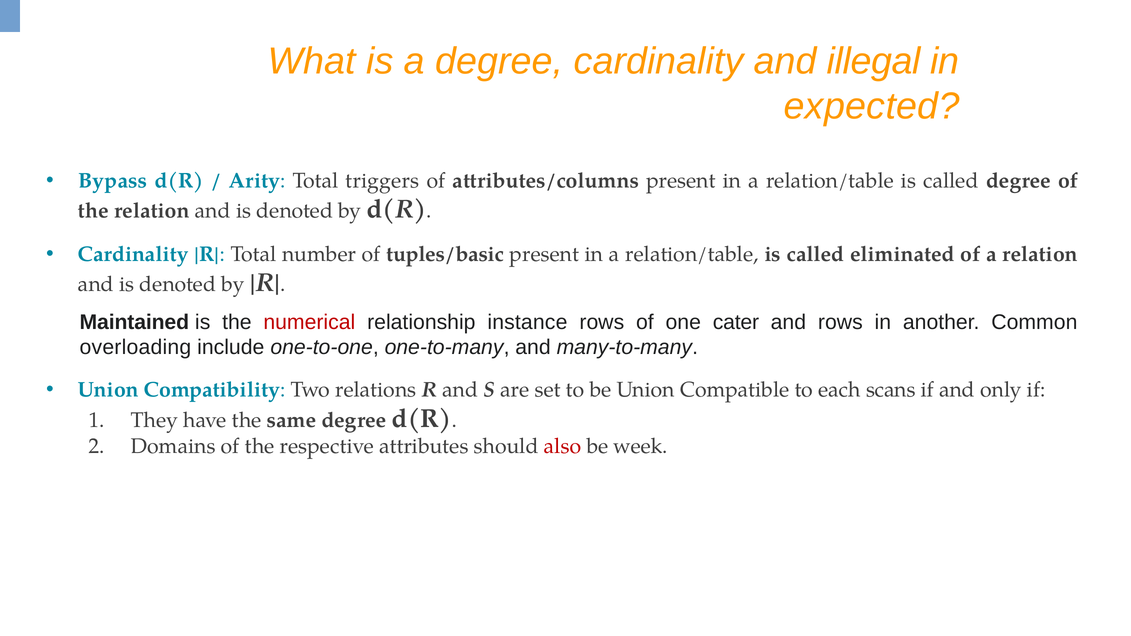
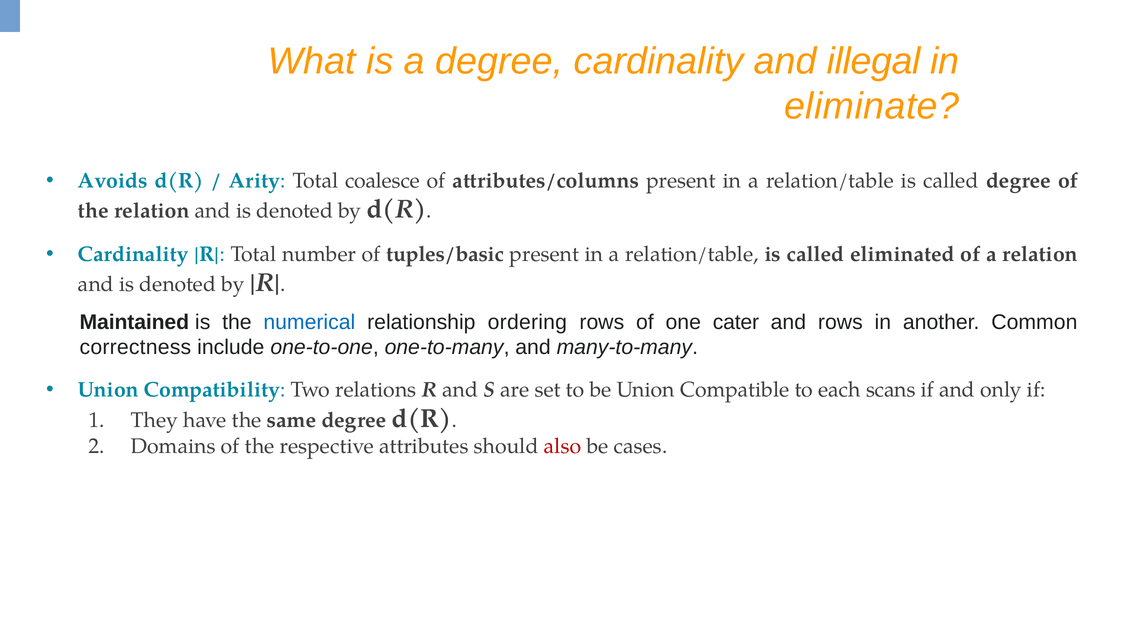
expected: expected -> eliminate (872, 107)
Bypass: Bypass -> Avoids (113, 181)
triggers: triggers -> coalesce (383, 181)
numerical colour: red -> blue (309, 322)
instance: instance -> ordering (527, 322)
overloading: overloading -> correctness (135, 348)
week: week -> cases (640, 447)
